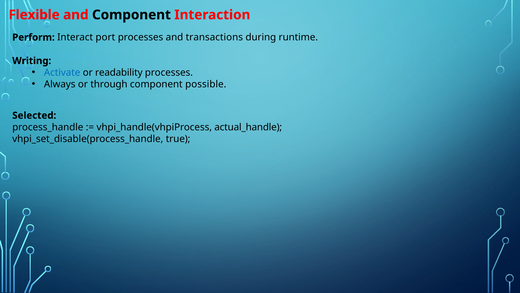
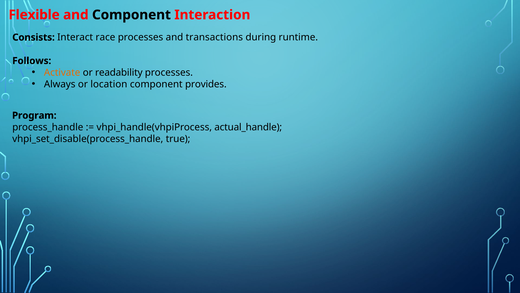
Perform: Perform -> Consists (34, 37)
port: port -> race (105, 37)
Writing: Writing -> Follows (32, 61)
Activate colour: blue -> orange (62, 72)
through: through -> location (109, 84)
possible: possible -> provides (206, 84)
Selected: Selected -> Program (34, 115)
